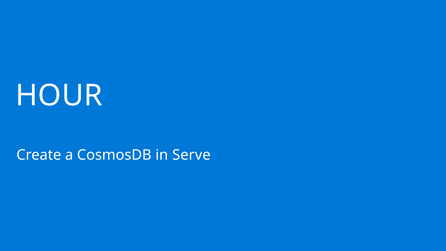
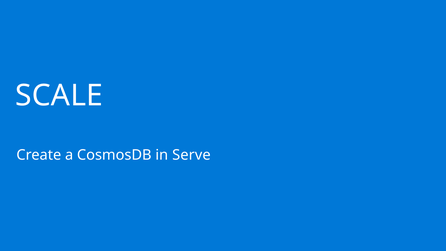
HOUR: HOUR -> SCALE (59, 96)
